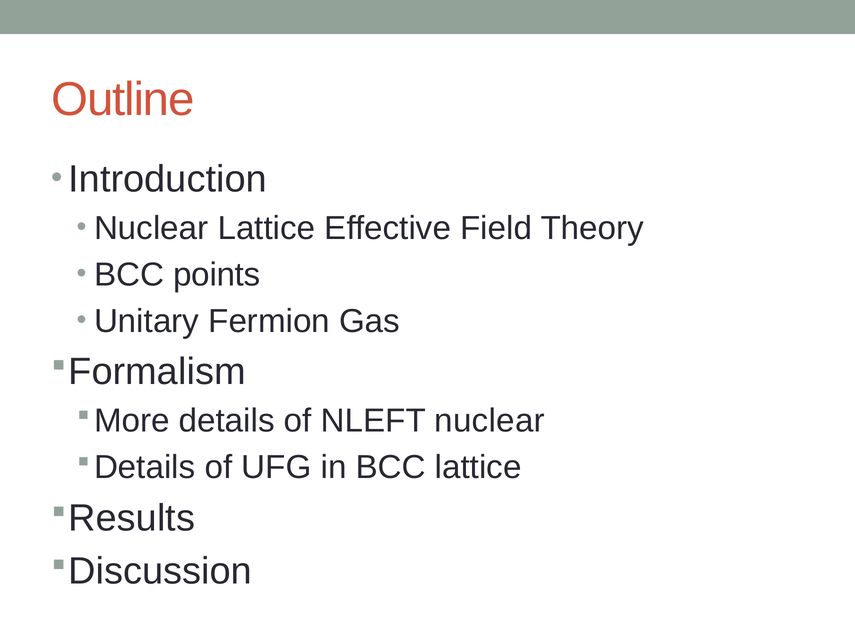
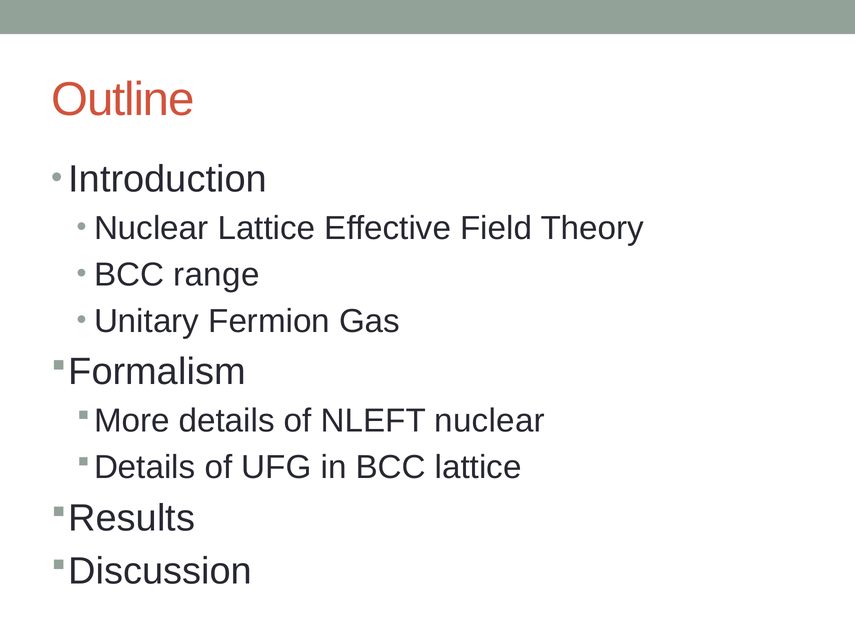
points: points -> range (216, 275)
